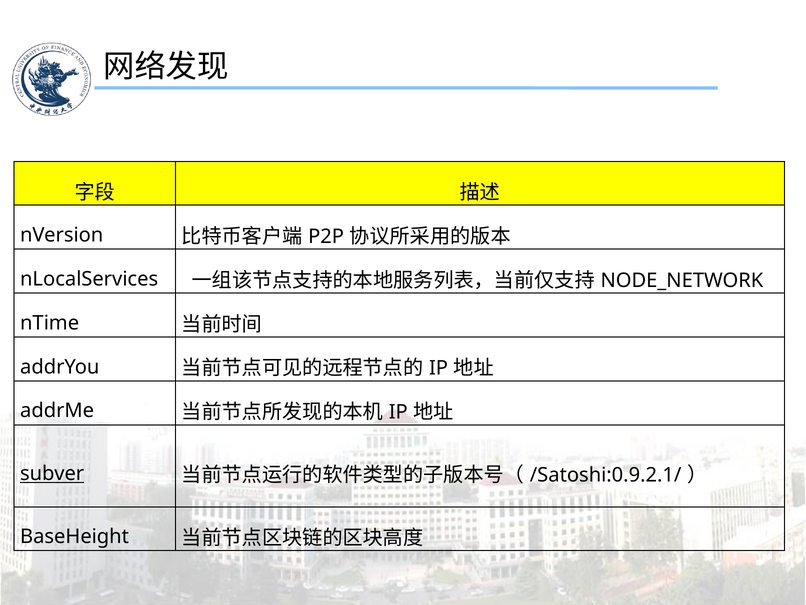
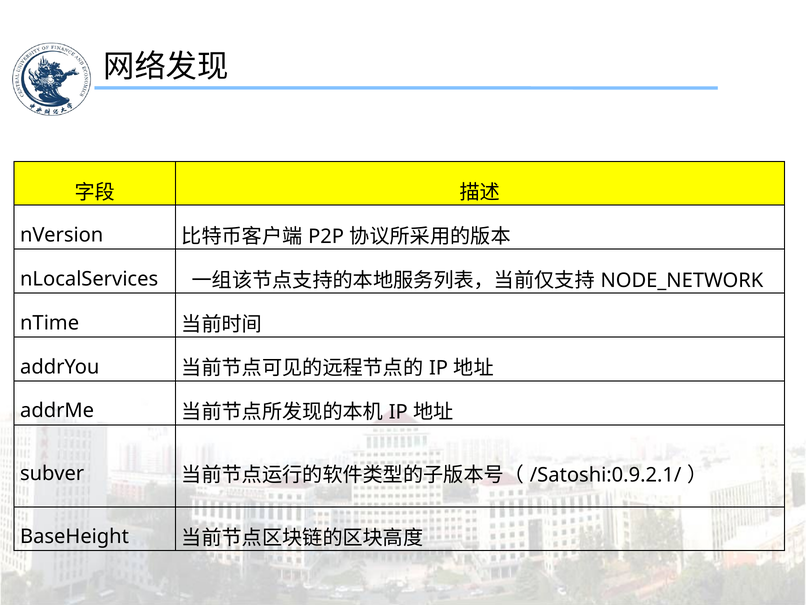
subver underline: present -> none (52, 473)
